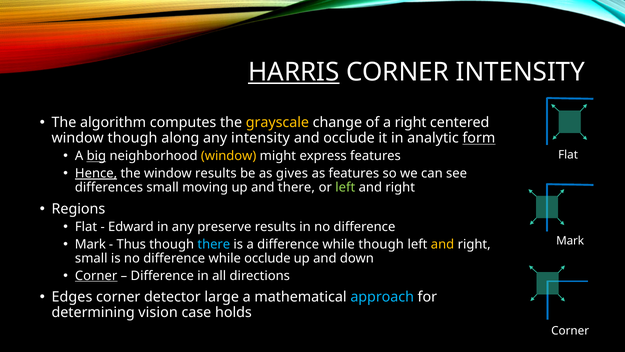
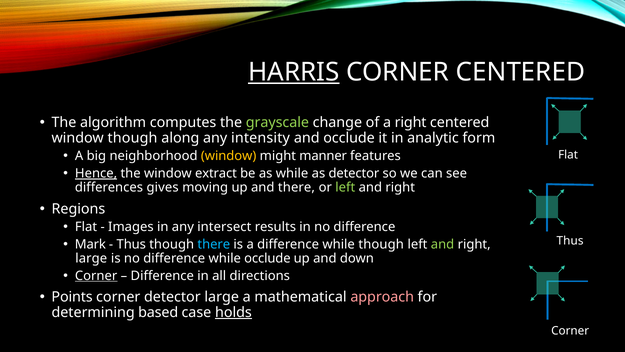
CORNER INTENSITY: INTENSITY -> CENTERED (520, 72)
grayscale colour: yellow -> light green (277, 122)
form underline: present -> none (479, 138)
big underline: present -> none (96, 156)
express: express -> manner (323, 156)
window results: results -> extract (216, 173)
as gives: gives -> while (292, 173)
as features: features -> detector (354, 173)
differences small: small -> gives (163, 187)
Edward: Edward -> Images (131, 227)
preserve: preserve -> intersect (224, 227)
Mark: Mark -> Thus (570, 240)
and colour: yellow -> light green (443, 244)
small: small -> large (91, 258)
Edges: Edges -> Points (72, 297)
approach colour: light blue -> pink (382, 297)
vision: vision -> based (158, 312)
holds underline: none -> present (233, 312)
